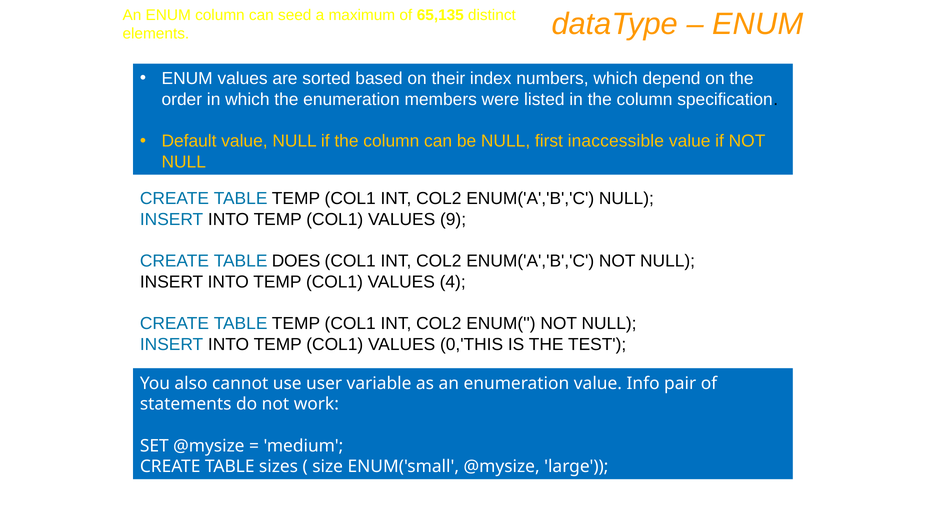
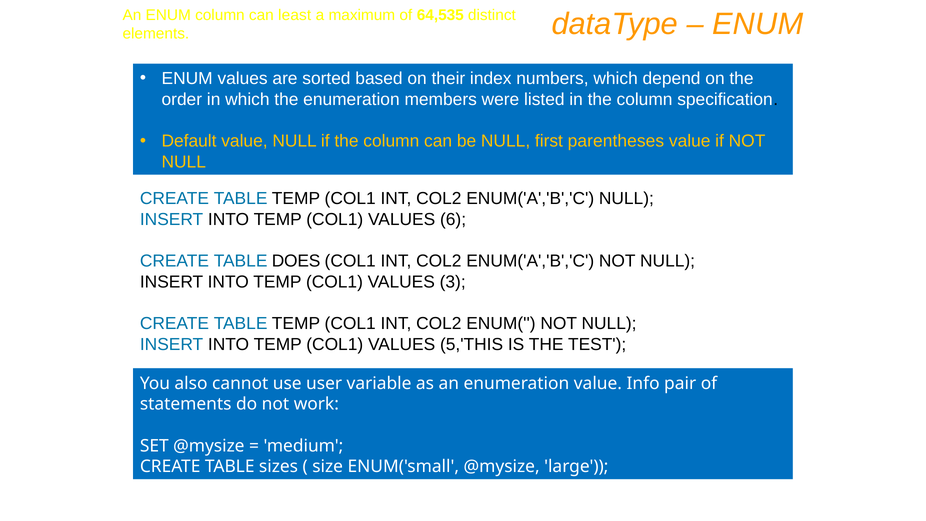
seed: seed -> least (295, 15)
65,135: 65,135 -> 64,535 (440, 15)
inaccessible: inaccessible -> parentheses (616, 141)
9: 9 -> 6 (453, 219)
4: 4 -> 3 (453, 282)
0,'THIS: 0,'THIS -> 5,'THIS (472, 344)
